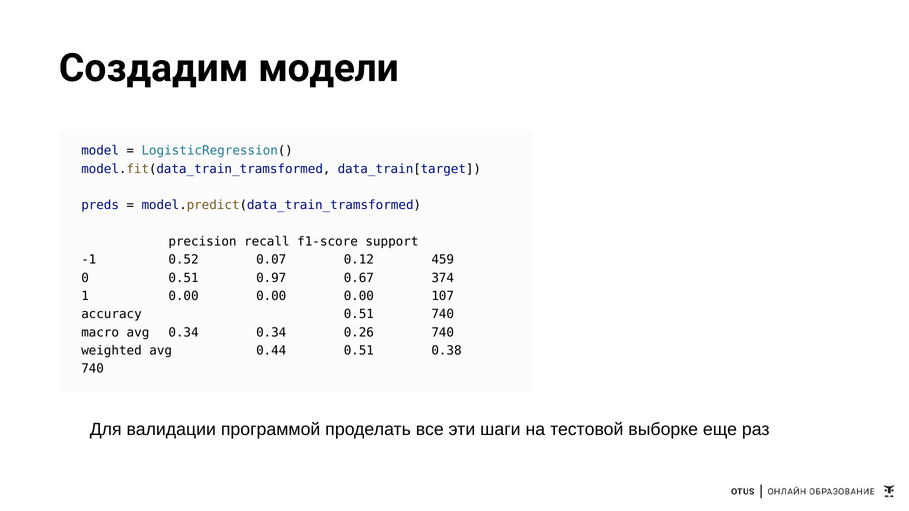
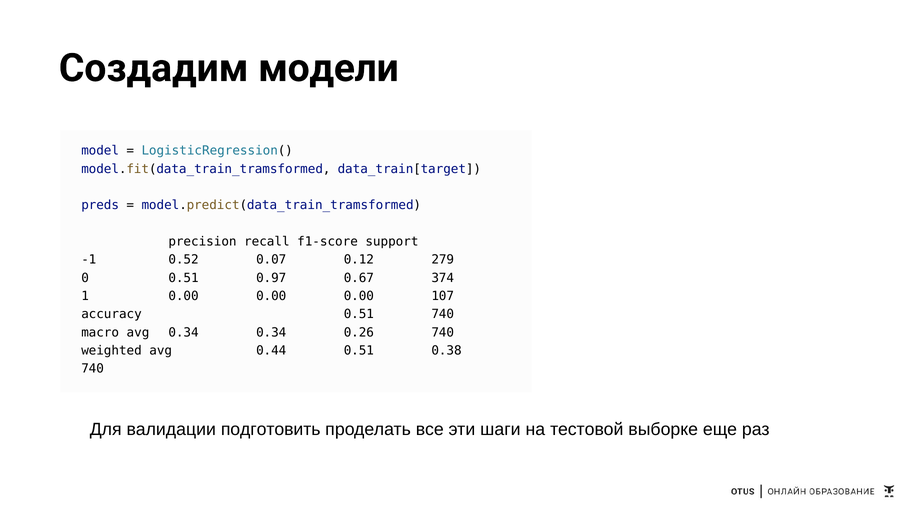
459: 459 -> 279 (443, 260)
программой: программой -> подготовить (271, 430)
